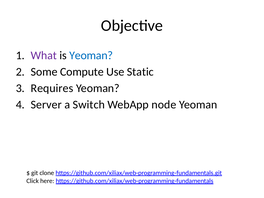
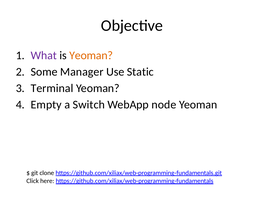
Yeoman colour: blue -> orange (91, 55)
Compute: Compute -> Manager (82, 72)
Requires: Requires -> Terminal (52, 88)
Server: Server -> Empty (46, 105)
